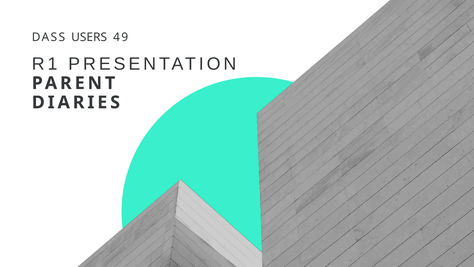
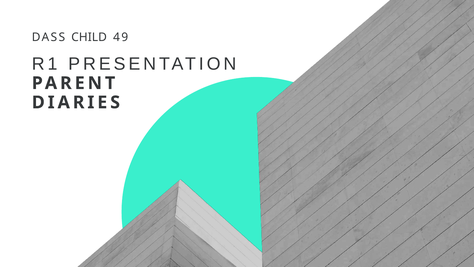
USERS: USERS -> CHILD (89, 37)
